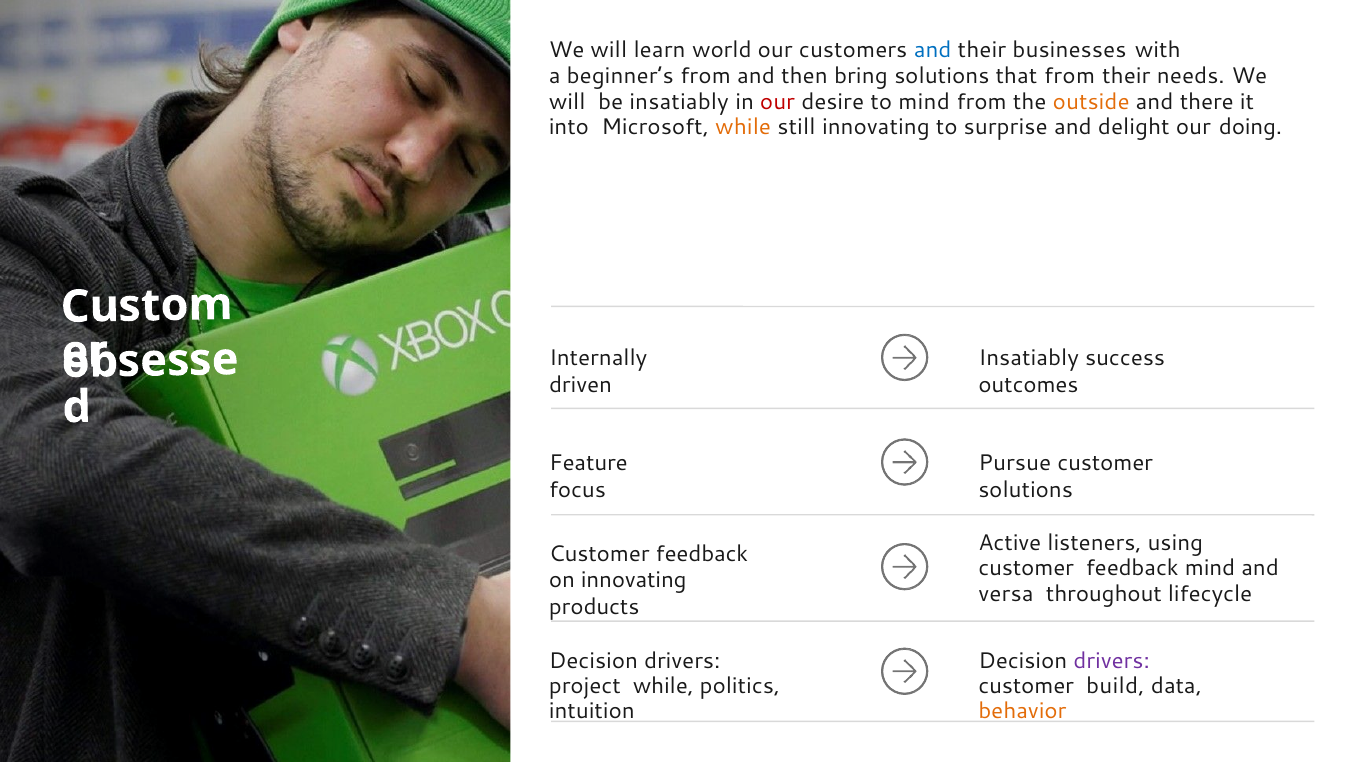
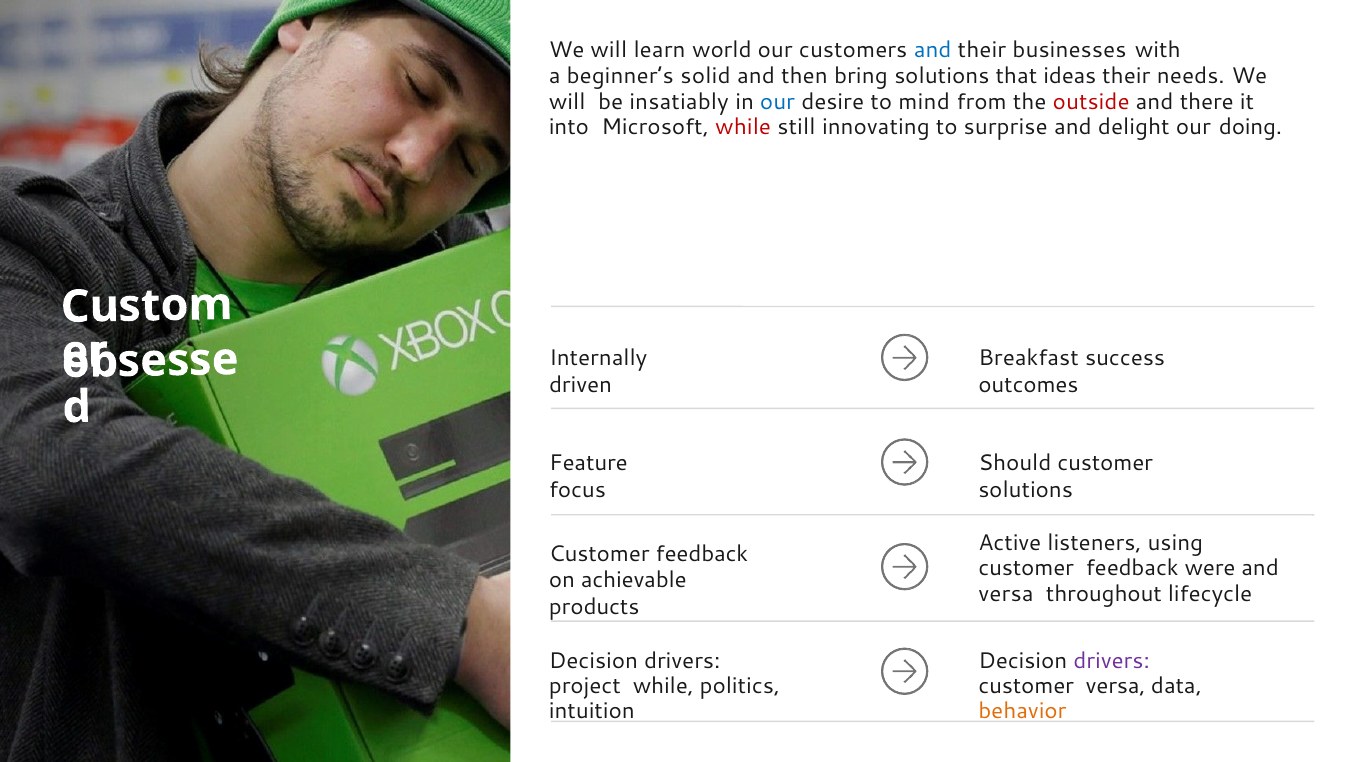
beginner’s from: from -> solid (706, 76)
that from: from -> ideas (1070, 76)
our colour: red -> blue (778, 102)
outside colour: orange -> red (1091, 102)
while colour: orange -> red (743, 127)
Insatiably: Insatiably -> Breakfast (1029, 358)
Pursue: Pursue -> Should (1015, 463)
feedback mind: mind -> were (1210, 568)
on innovating: innovating -> achievable (634, 581)
customer build: build -> versa (1116, 686)
